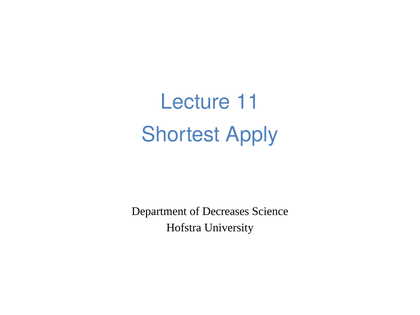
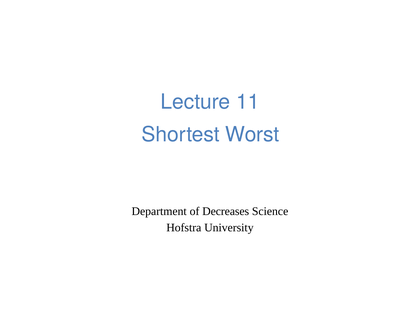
Apply: Apply -> Worst (252, 135)
